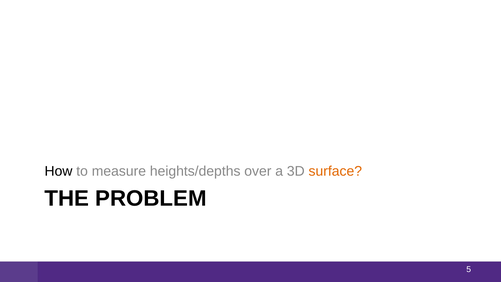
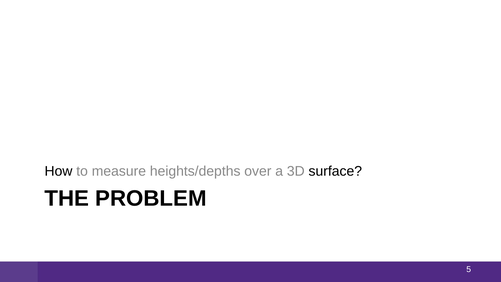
surface colour: orange -> black (335, 171)
